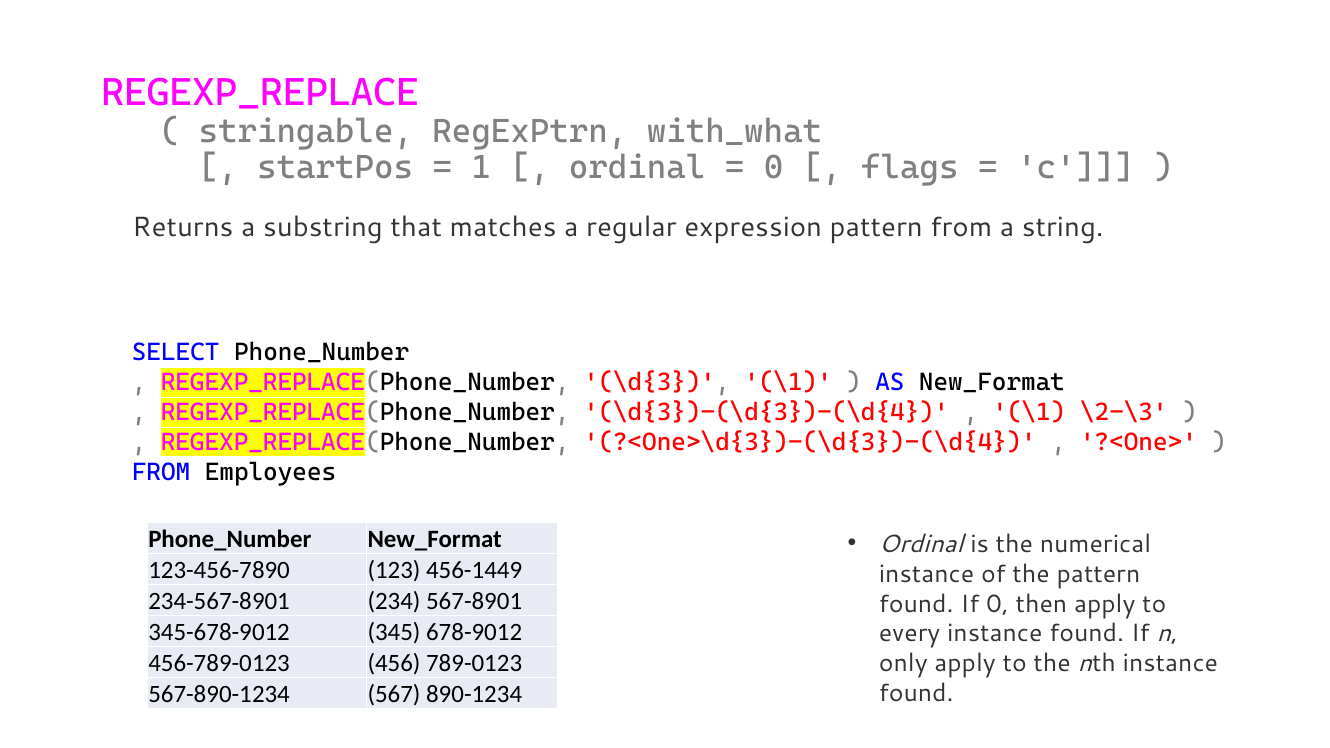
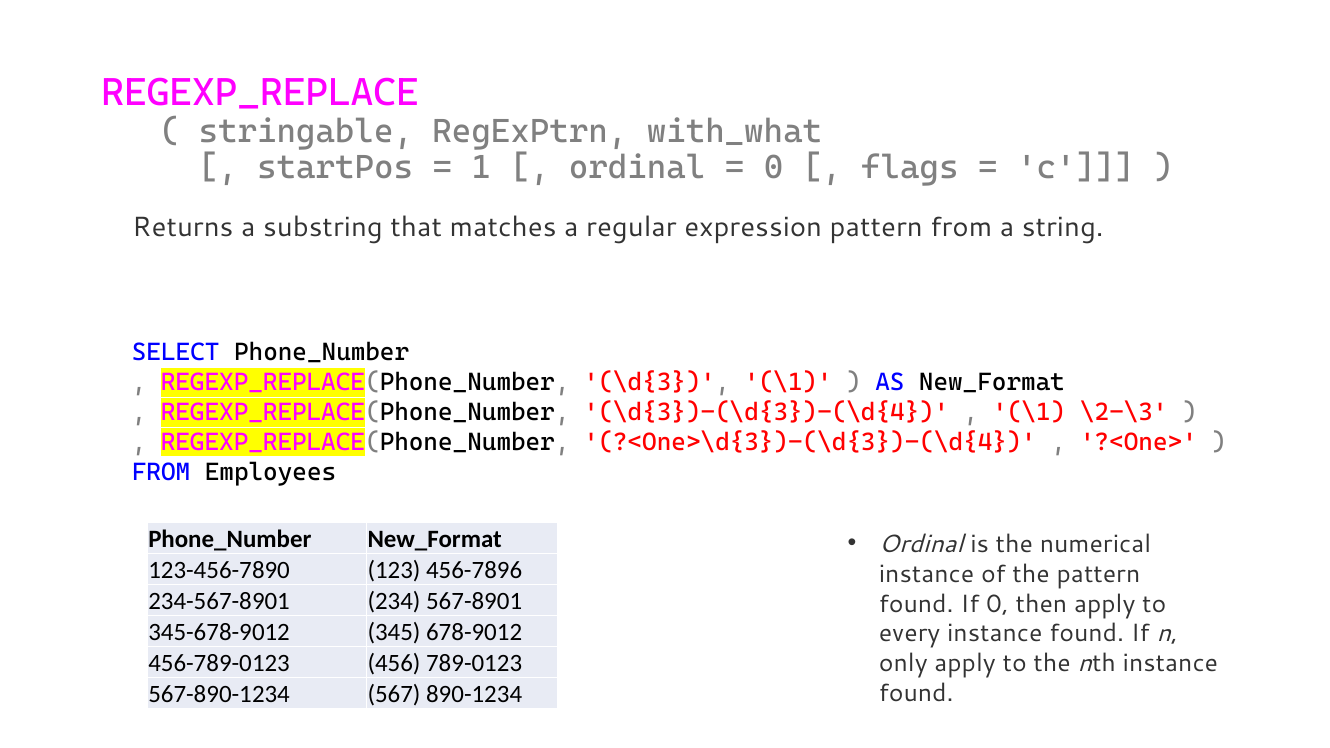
456-1449: 456-1449 -> 456-7896 (474, 570)
